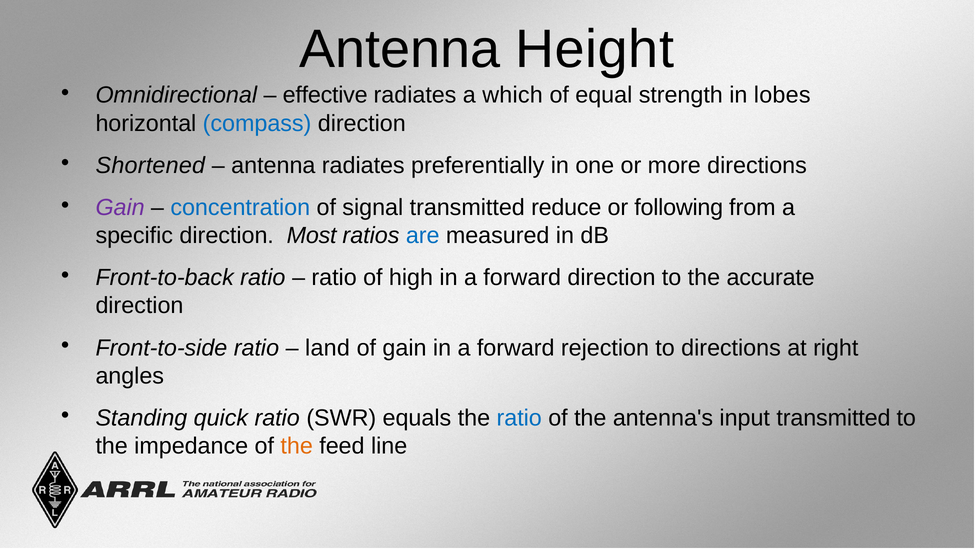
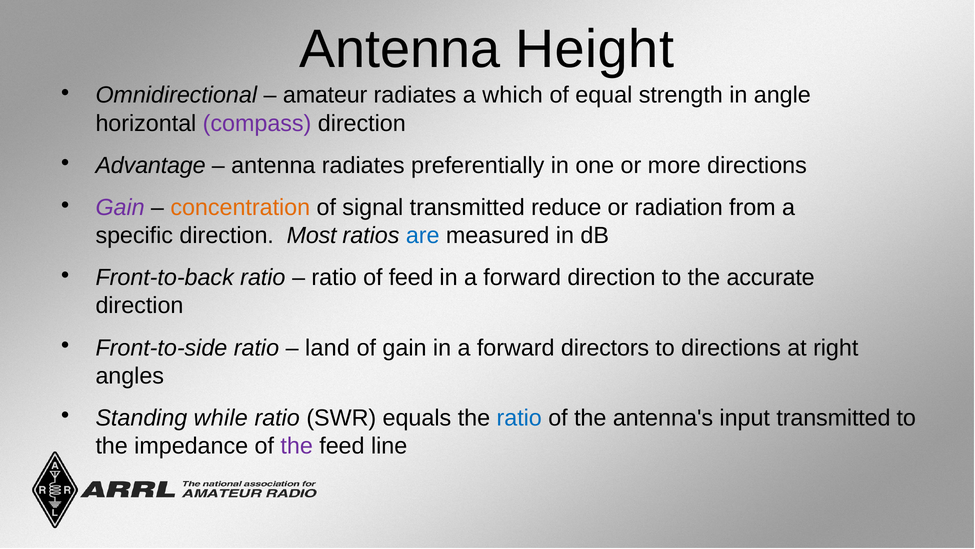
effective: effective -> amateur (325, 95)
lobes: lobes -> angle (782, 95)
compass colour: blue -> purple (257, 123)
Shortened: Shortened -> Advantage (151, 165)
concentration colour: blue -> orange (240, 207)
following: following -> radiation (679, 207)
of high: high -> feed (411, 277)
rejection: rejection -> directors (605, 348)
quick: quick -> while (221, 418)
the colour: orange -> purple (297, 446)
